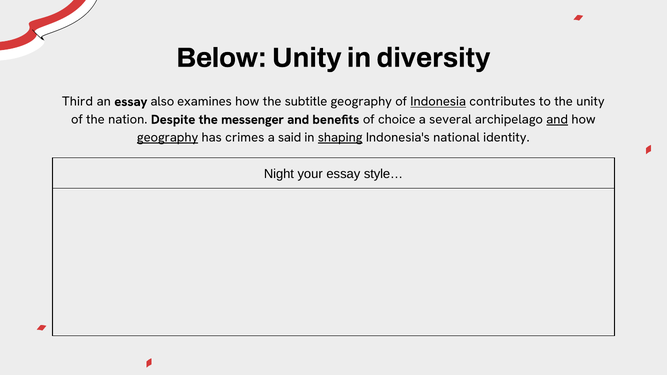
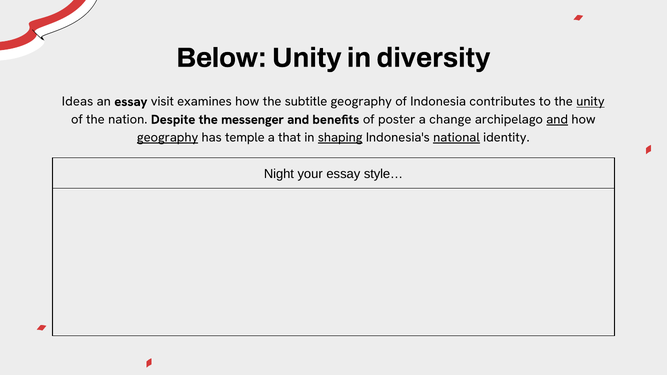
Third: Third -> Ideas (78, 102)
also: also -> visit (162, 102)
Indonesia underline: present -> none (438, 102)
unity underline: none -> present (590, 102)
choice: choice -> poster (397, 120)
several: several -> change (450, 120)
crimes: crimes -> temple (245, 137)
said: said -> that (290, 137)
national underline: none -> present (457, 137)
